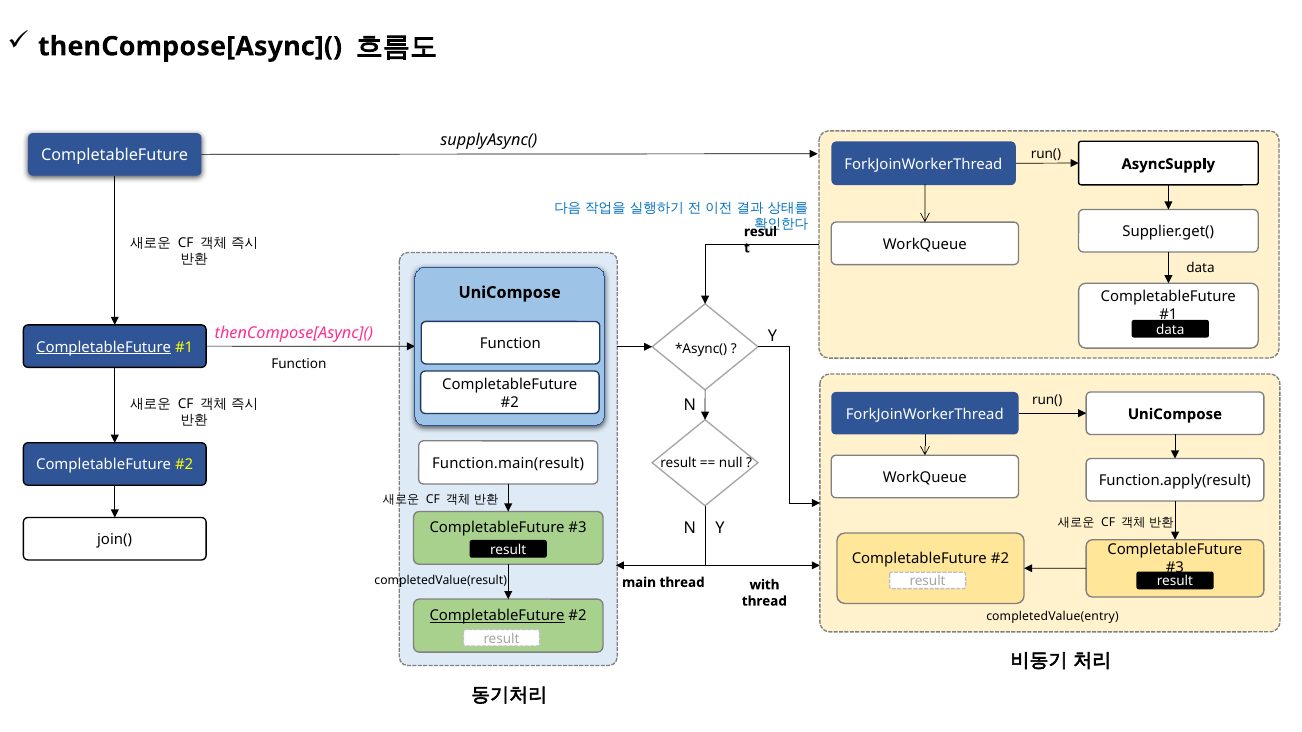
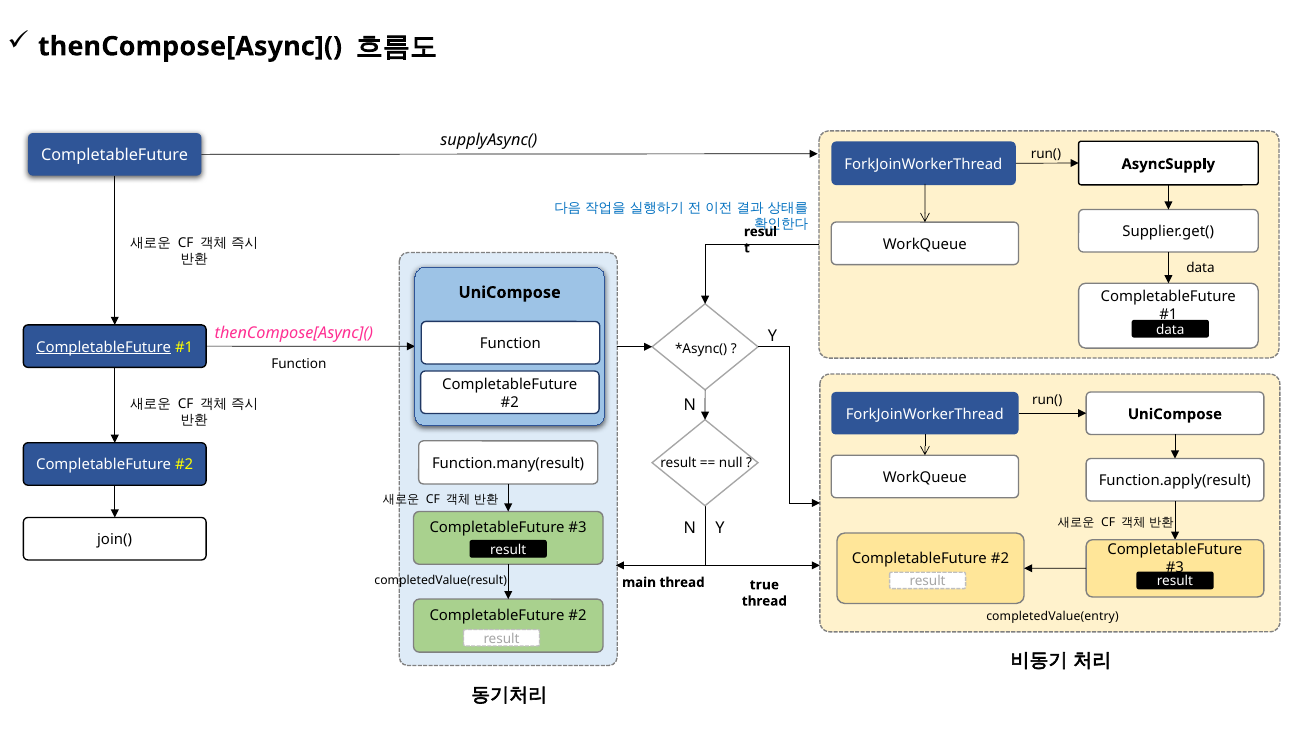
Function.main(result: Function.main(result -> Function.many(result (508, 464)
with: with -> true (764, 585)
CompletableFuture underline: present -> none (497, 616)
